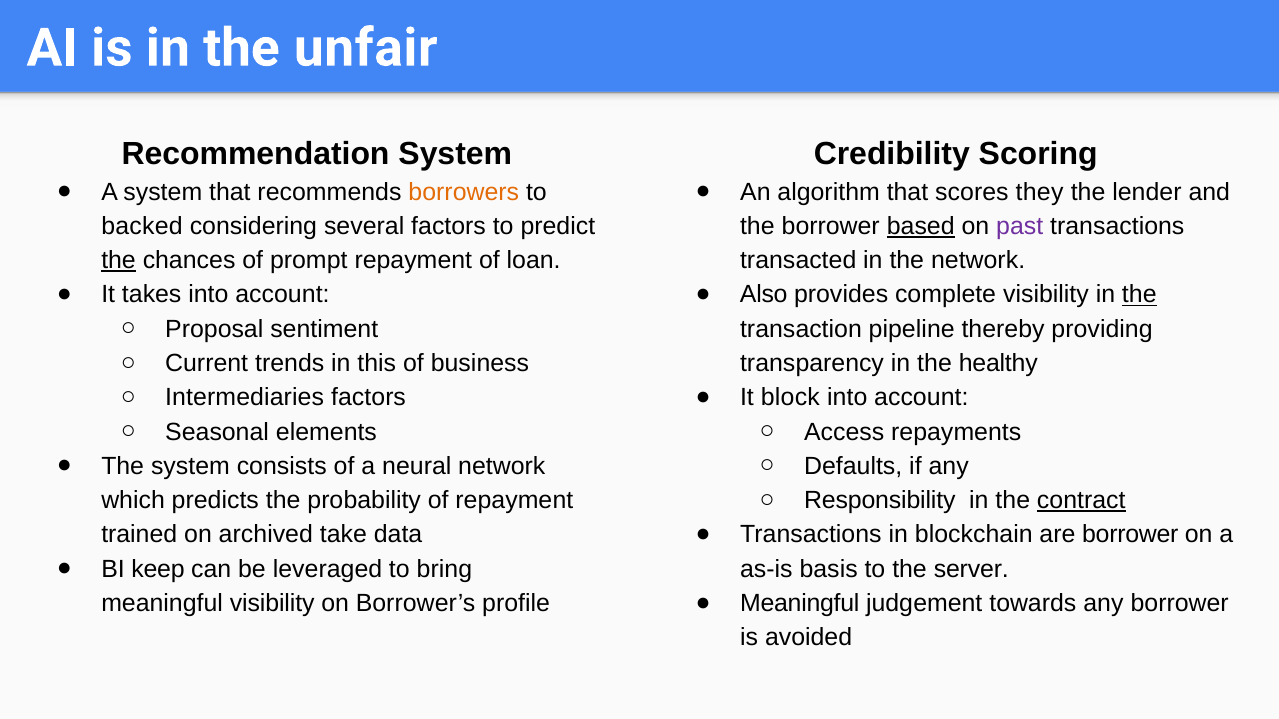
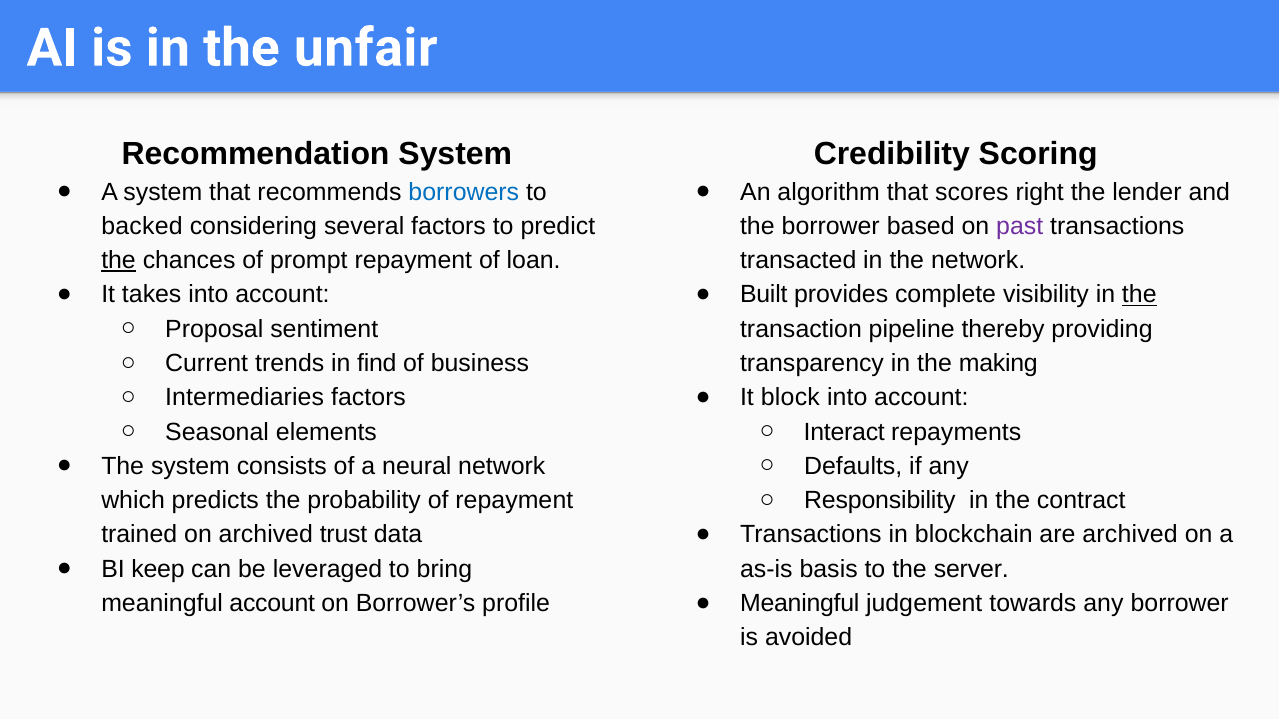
borrowers colour: orange -> blue (464, 192)
they: they -> right (1040, 192)
based underline: present -> none (921, 226)
Also: Also -> Built (764, 295)
this: this -> find (377, 364)
healthy: healthy -> making (998, 364)
Access: Access -> Interact (844, 432)
contract underline: present -> none (1081, 501)
are borrower: borrower -> archived (1130, 535)
take: take -> trust (343, 535)
meaningful visibility: visibility -> account (272, 604)
